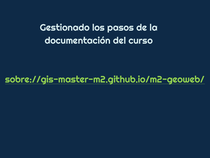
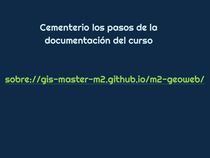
Gestionado: Gestionado -> Cementerio (65, 28)
